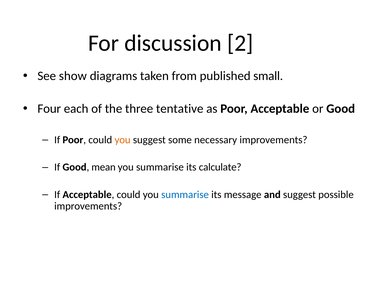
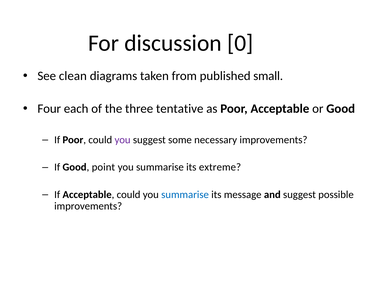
2: 2 -> 0 (240, 43)
show: show -> clean (73, 76)
you colour: orange -> purple (123, 140)
mean: mean -> point (103, 167)
calculate: calculate -> extreme (220, 167)
